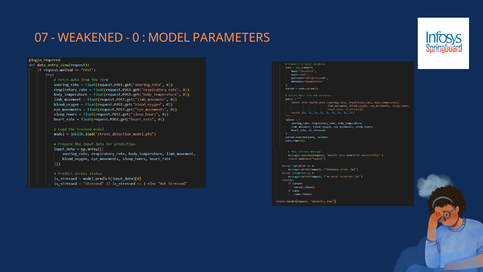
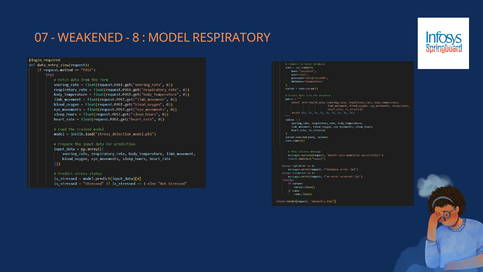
0: 0 -> 8 (136, 38)
PARAMETERS: PARAMETERS -> RESPIRATORY (231, 38)
